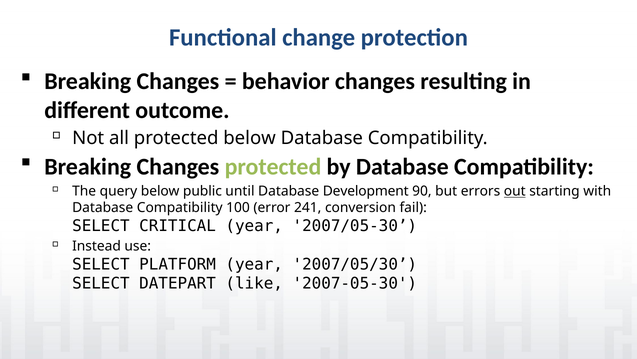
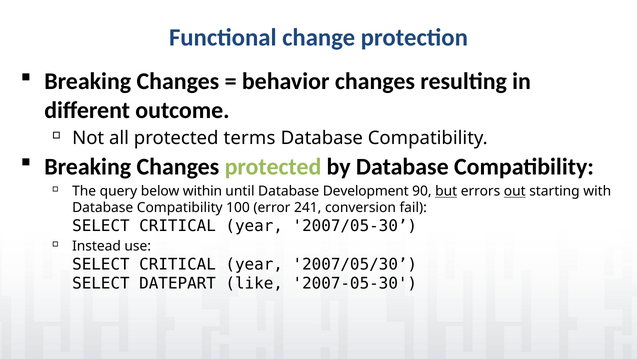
protected below: below -> terms (249, 138)
public: public -> within (202, 191)
but underline: none -> present (446, 191)
PLATFORM: PLATFORM -> CRITICAL (178, 264)
